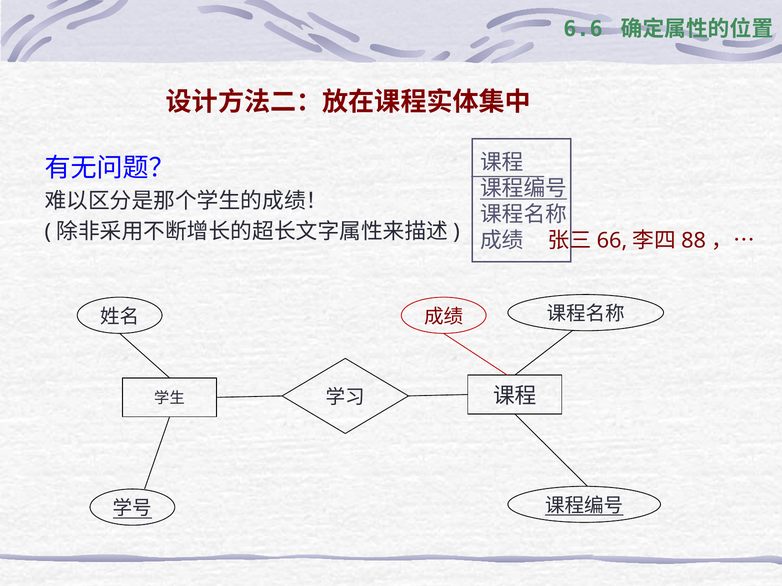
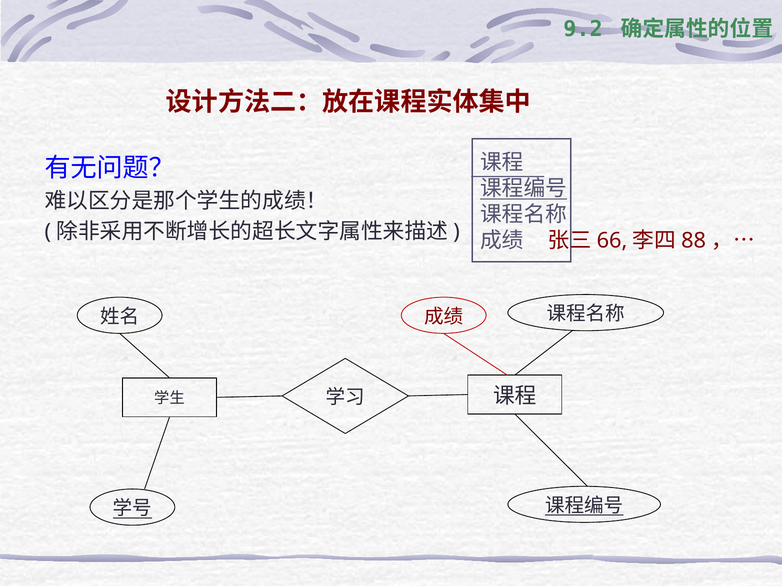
6.6: 6.6 -> 9.2 (583, 29)
